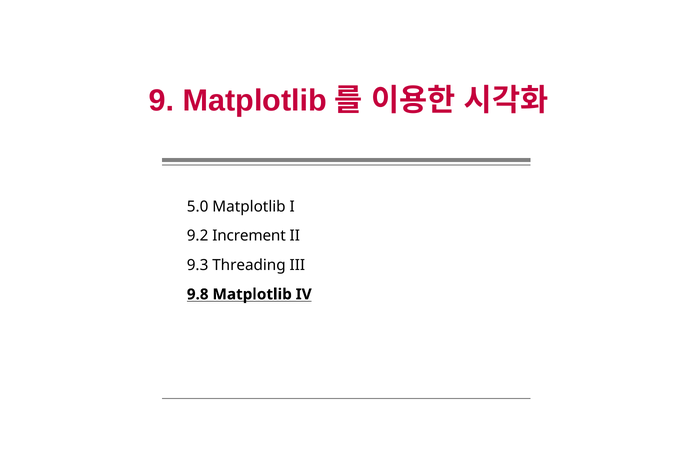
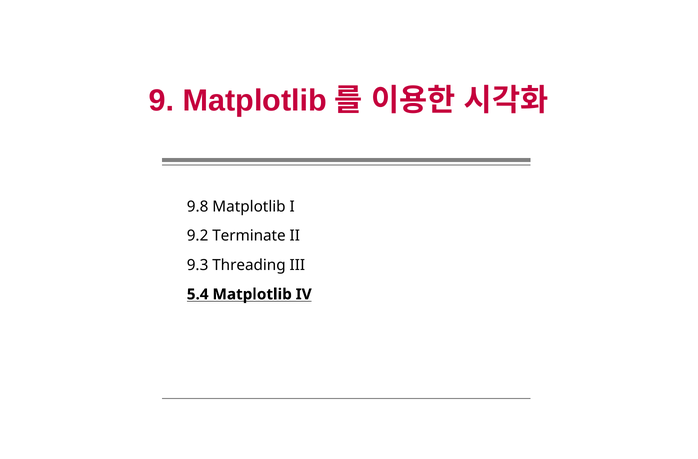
5.0: 5.0 -> 9.8 (198, 206)
Increment: Increment -> Terminate (249, 236)
9.8: 9.8 -> 5.4 (198, 294)
